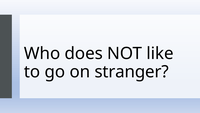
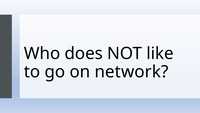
stranger: stranger -> network (131, 71)
